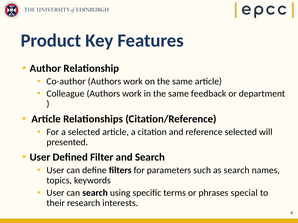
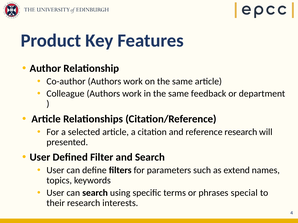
reference selected: selected -> research (241, 132)
as search: search -> extend (237, 171)
